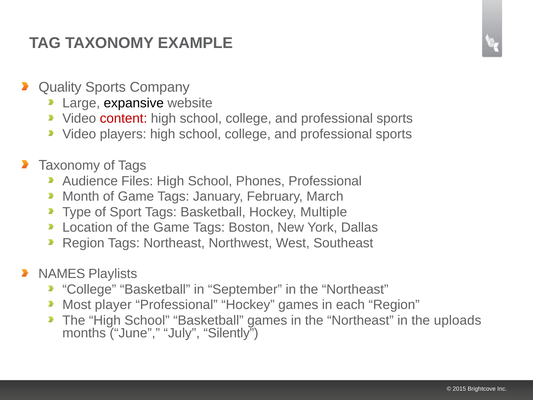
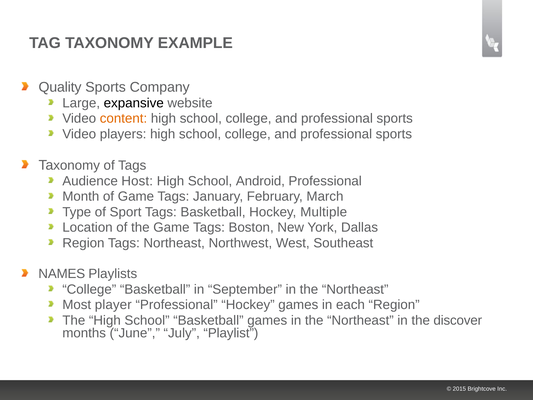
content colour: red -> orange (123, 119)
Files: Files -> Host (137, 181)
Phones: Phones -> Android (260, 181)
uploads: uploads -> discover (458, 320)
Silently: Silently -> Playlist (231, 333)
